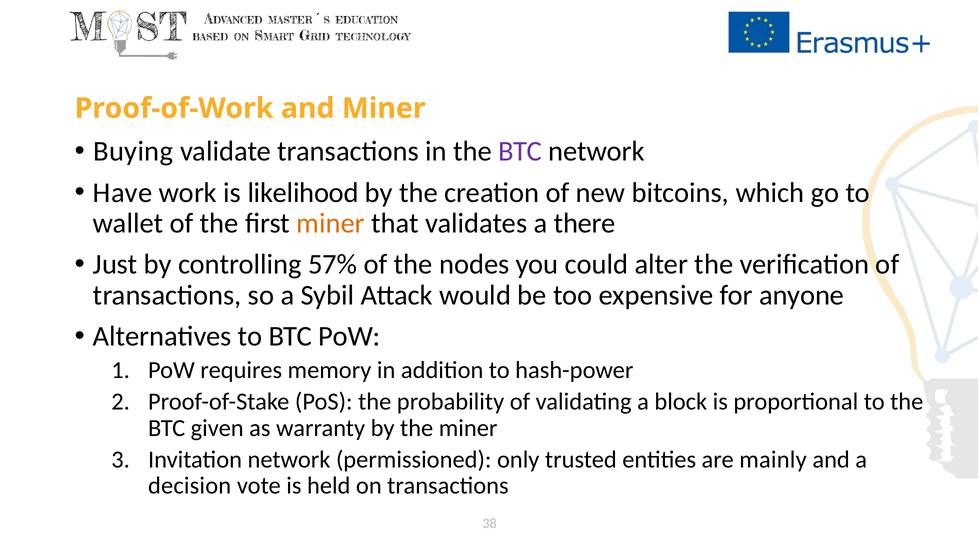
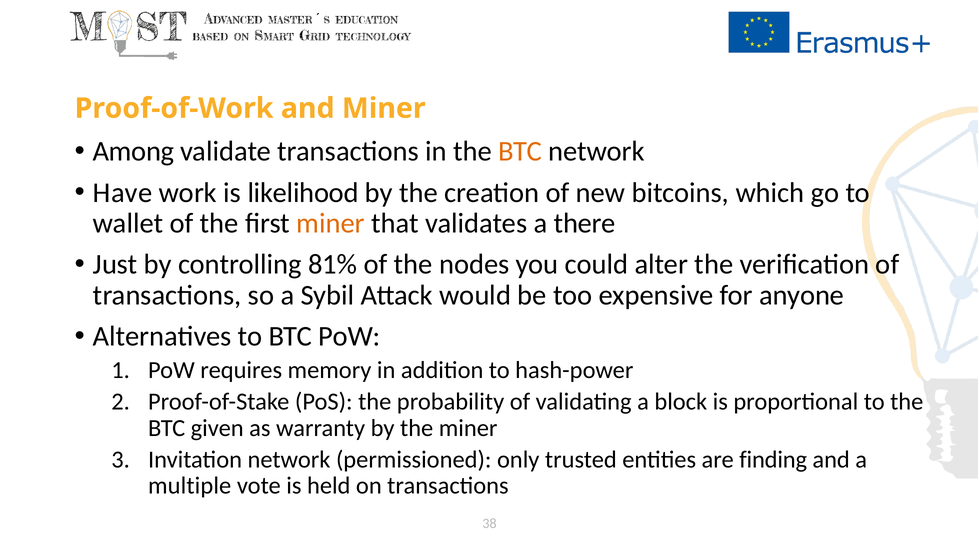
Buying: Buying -> Among (133, 151)
BTC colour: purple -> orange (520, 151)
57%: 57% -> 81% (333, 264)
mainly: mainly -> finding (773, 459)
decision: decision -> multiple (190, 486)
